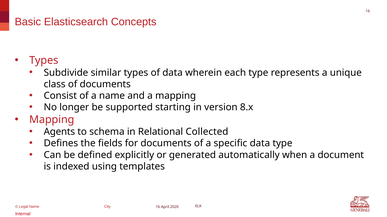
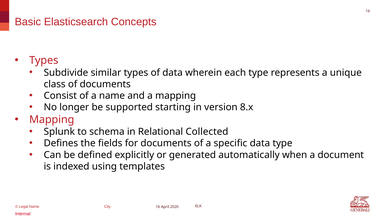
Agents: Agents -> Splunk (59, 132)
